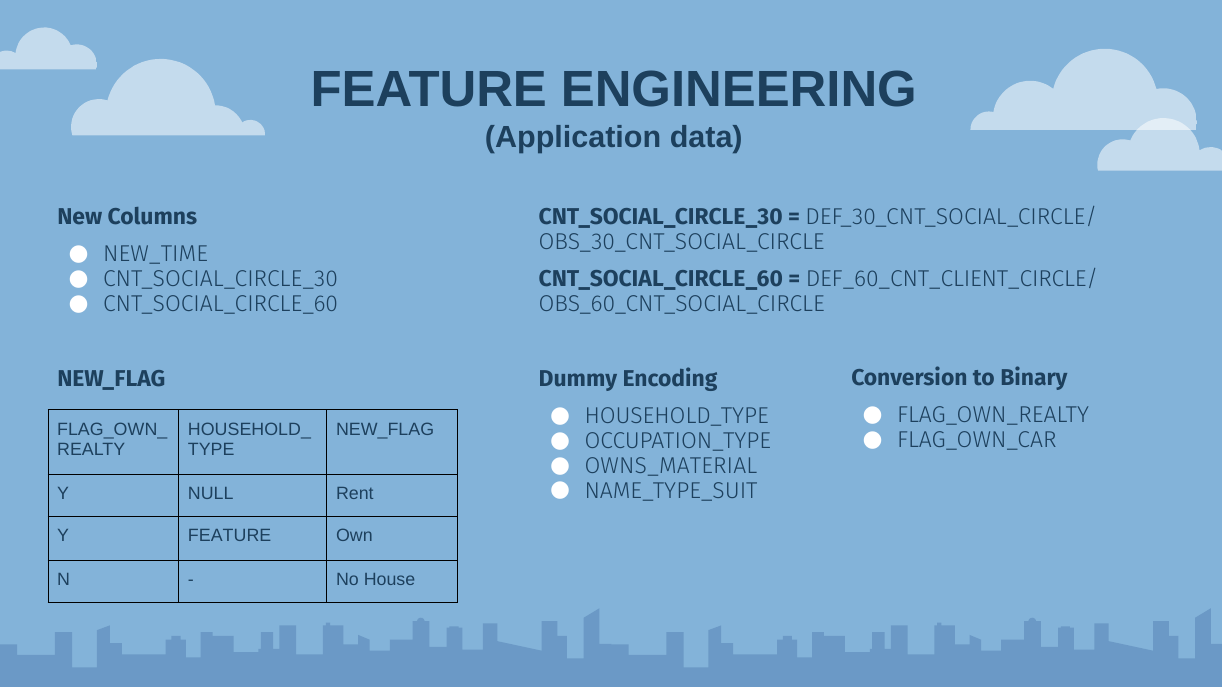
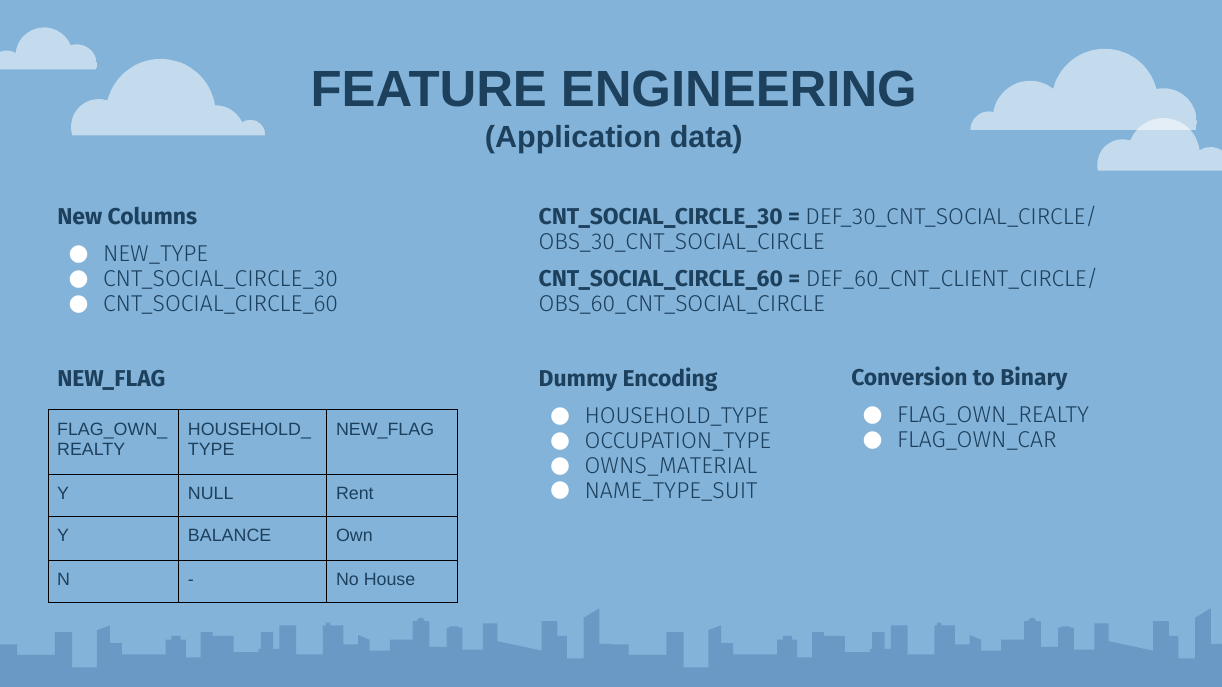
NEW_TIME: NEW_TIME -> NEW_TYPE (156, 255)
Y FEATURE: FEATURE -> BALANCE (230, 536)
